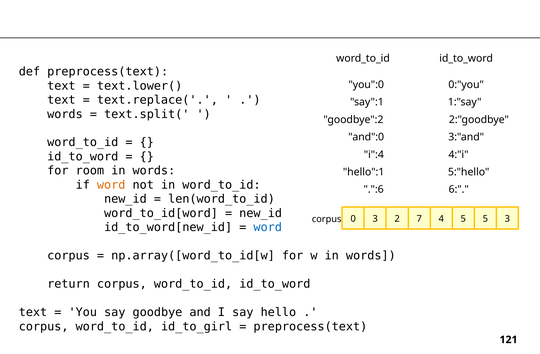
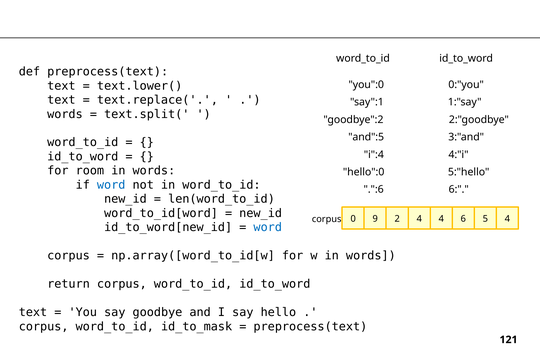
and":0: and":0 -> and":5 (366, 137)
hello":1: hello":1 -> hello":0 (364, 172)
word colour: orange -> blue (111, 185)
0 3: 3 -> 9 (375, 219)
2 7: 7 -> 4 (419, 219)
4 5: 5 -> 6 (463, 219)
5 3: 3 -> 4 (507, 219)
id_to_girl: id_to_girl -> id_to_mask (197, 327)
